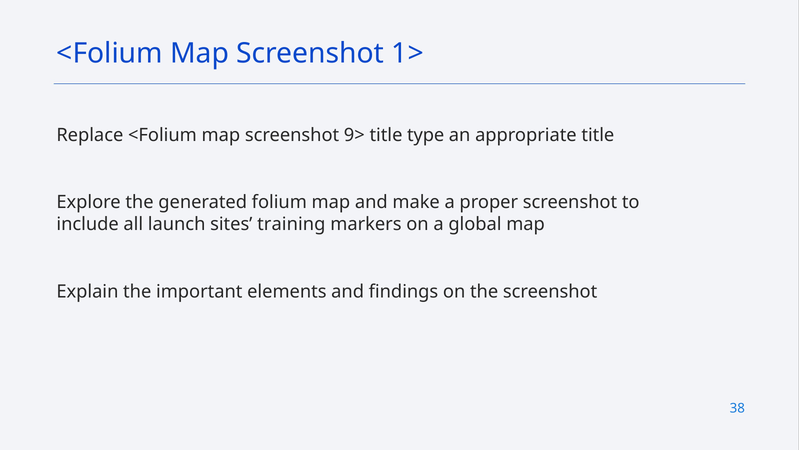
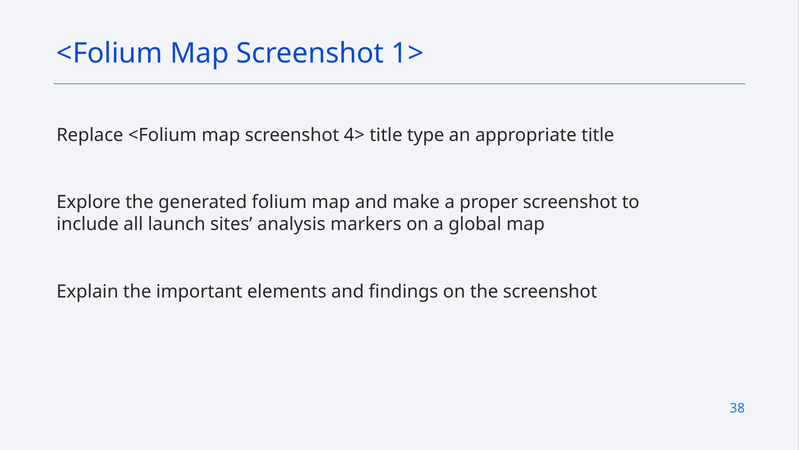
9>: 9> -> 4> (354, 135)
training: training -> analysis (291, 224)
